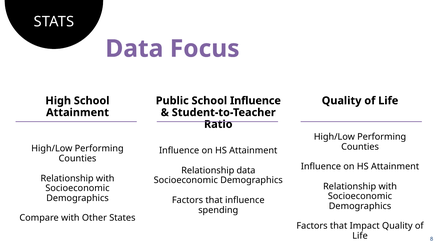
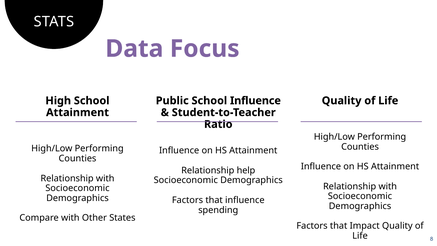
Relationship data: data -> help (246, 170)
